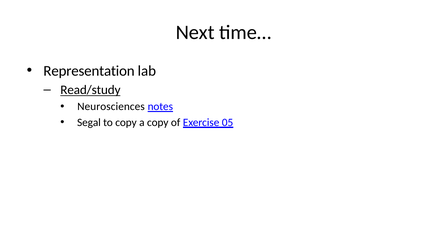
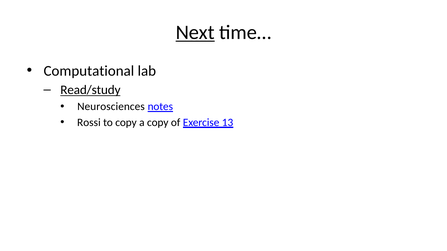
Next underline: none -> present (195, 32)
Representation: Representation -> Computational (89, 71)
Segal: Segal -> Rossi (89, 123)
05: 05 -> 13 (228, 123)
